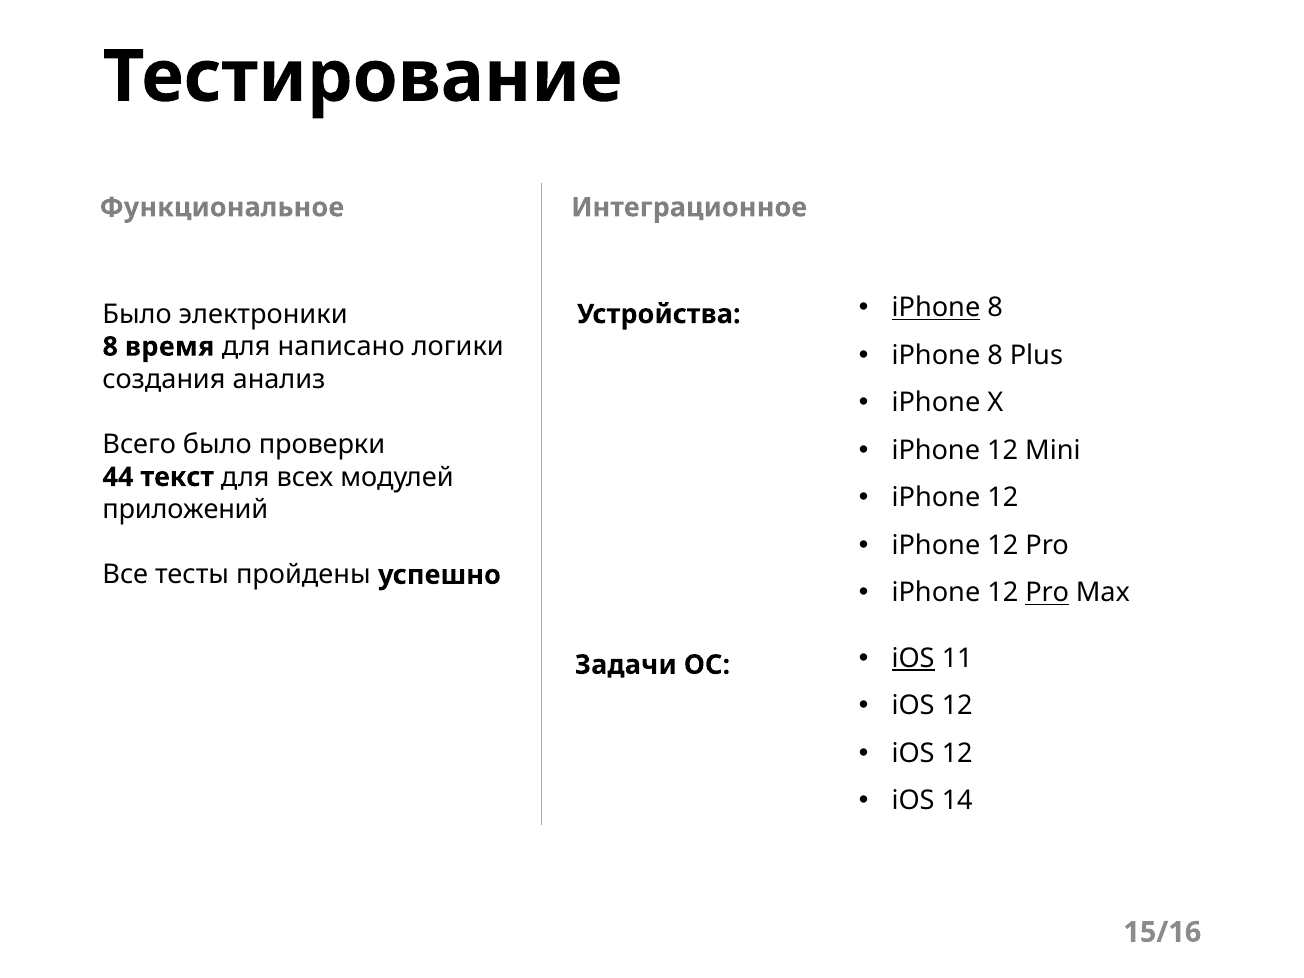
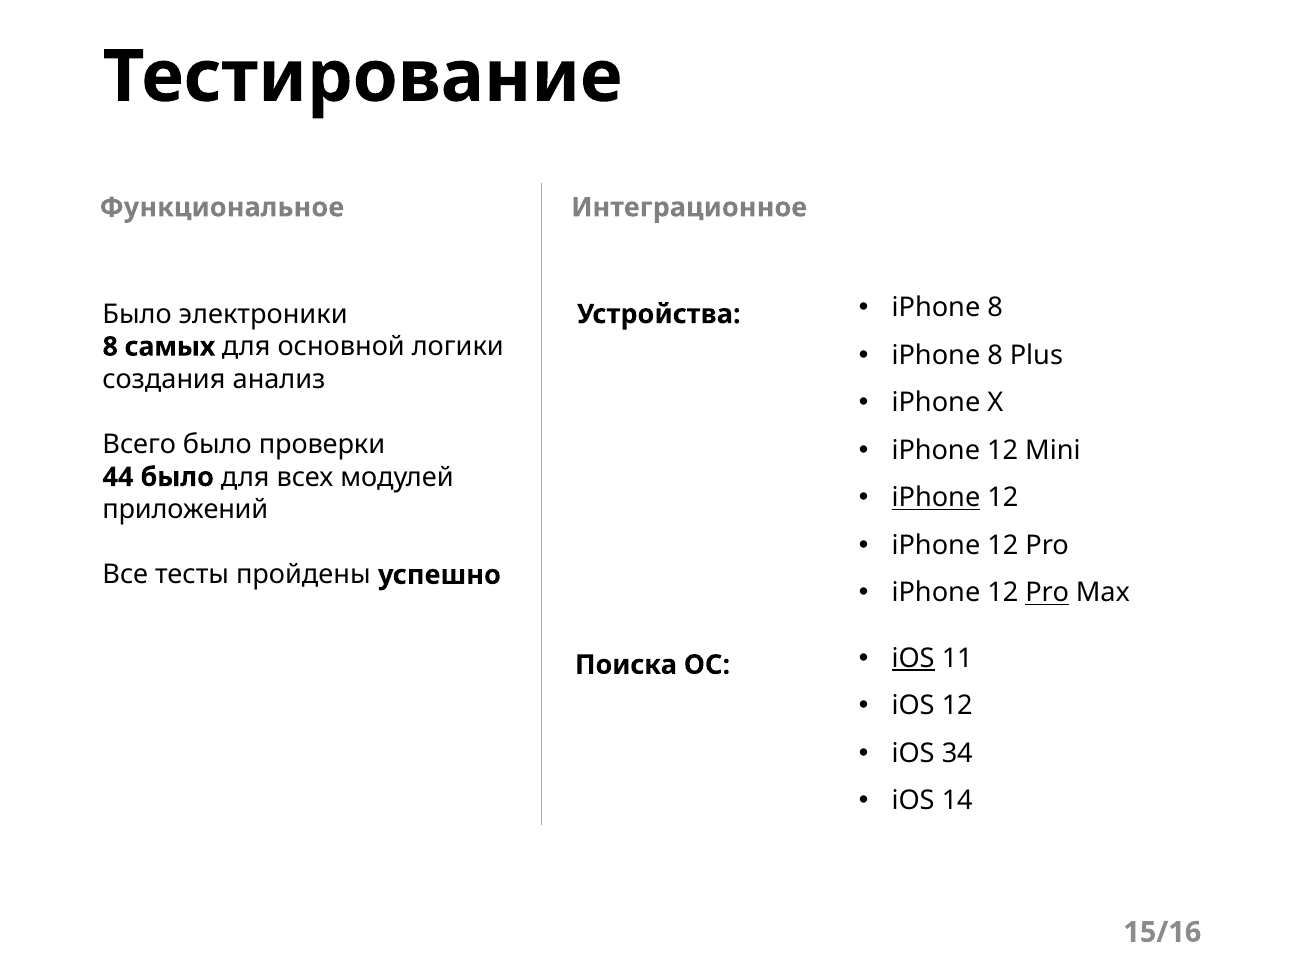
iPhone underline: present -> none (936, 308)
время: время -> самых (170, 347)
написано: написано -> основной (341, 347)
44 текст: текст -> было (177, 477)
iPhone underline: none -> present (936, 498)
Задачи: Задачи -> Поиска (626, 665)
12: 12 -> 34 (957, 753)
